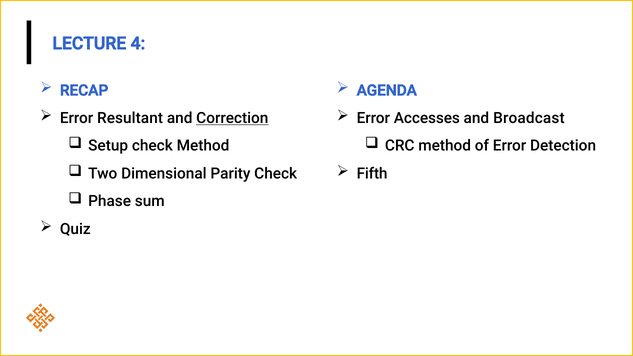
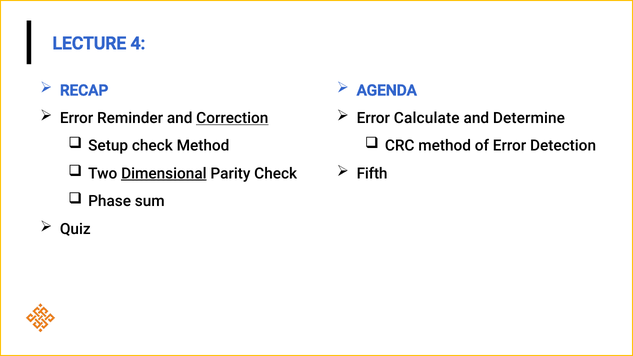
Resultant: Resultant -> Reminder (130, 118)
Accesses: Accesses -> Calculate (427, 118)
Broadcast: Broadcast -> Determine (529, 118)
Dimensional underline: none -> present (164, 174)
